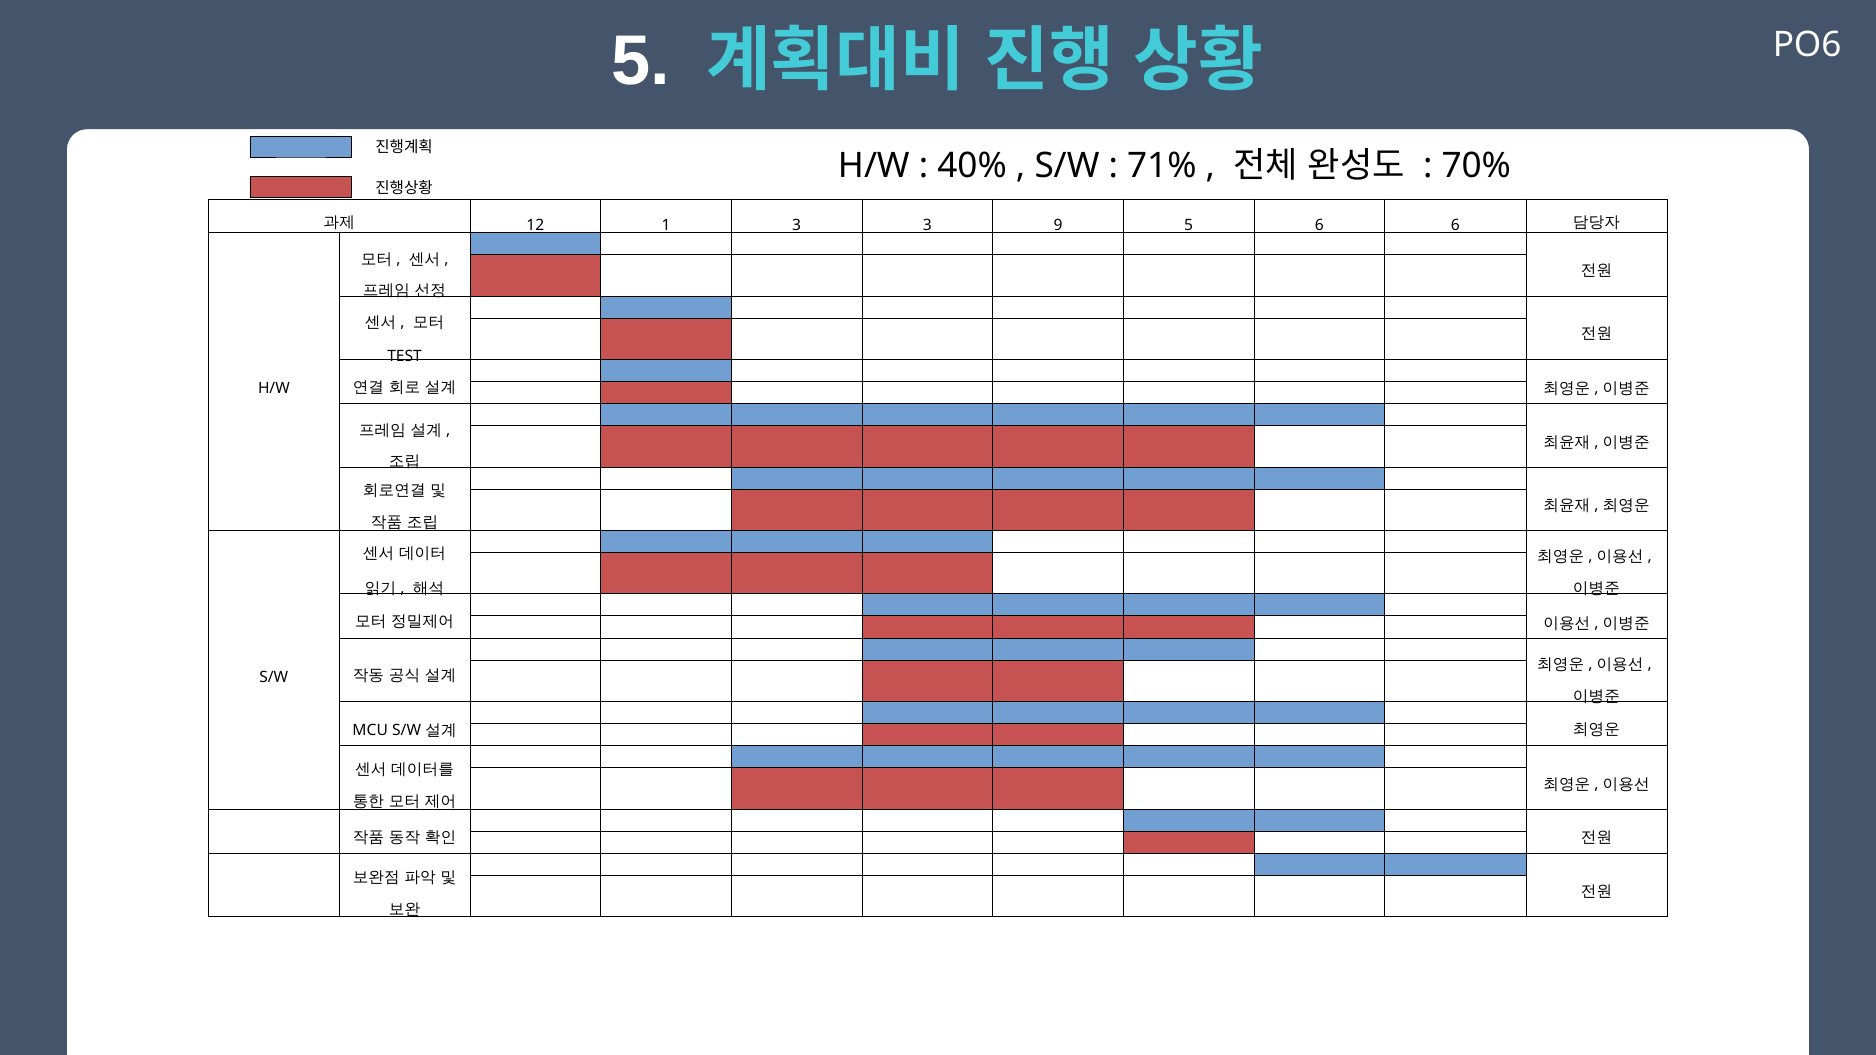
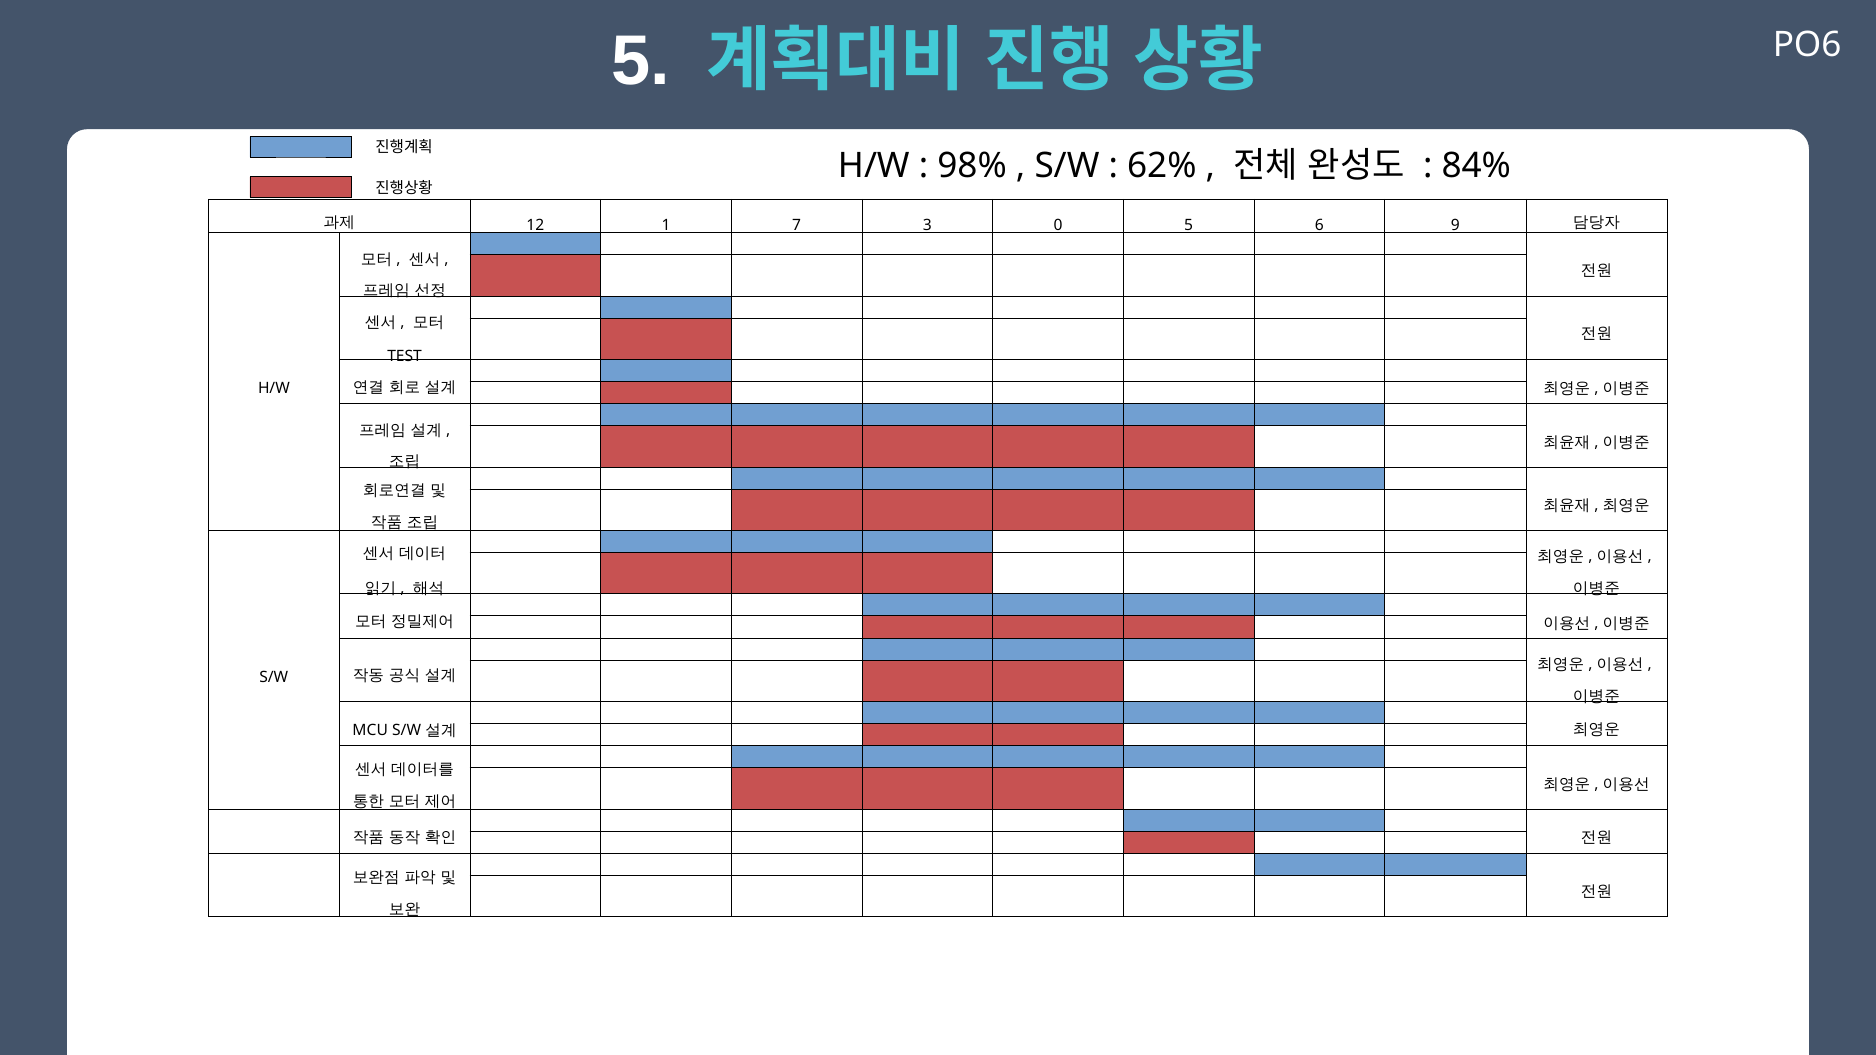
40%: 40% -> 98% (972, 166)
71%: 71% -> 62% (1162, 166)
70%: 70% -> 84% (1476, 166)
1 3: 3 -> 7 (797, 226)
9: 9 -> 0 (1058, 226)
6 6: 6 -> 9 (1455, 226)
